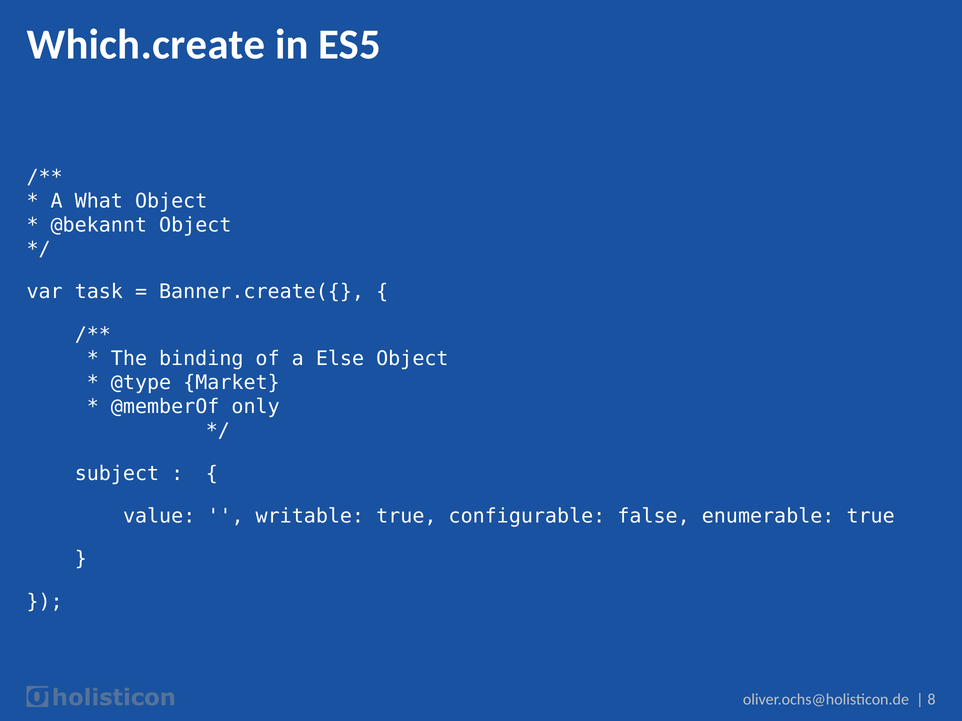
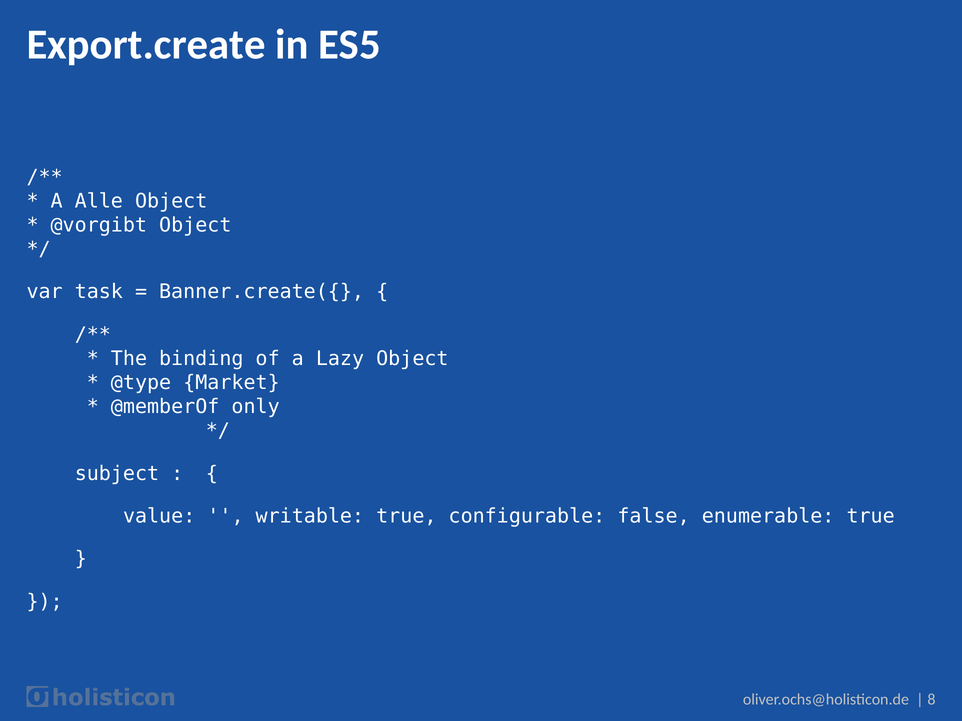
Which.create: Which.create -> Export.create (146, 45)
What: What -> Alle (99, 201)
@bekannt: @bekannt -> @vorgibt (99, 225)
Else: Else -> Lazy (340, 359)
